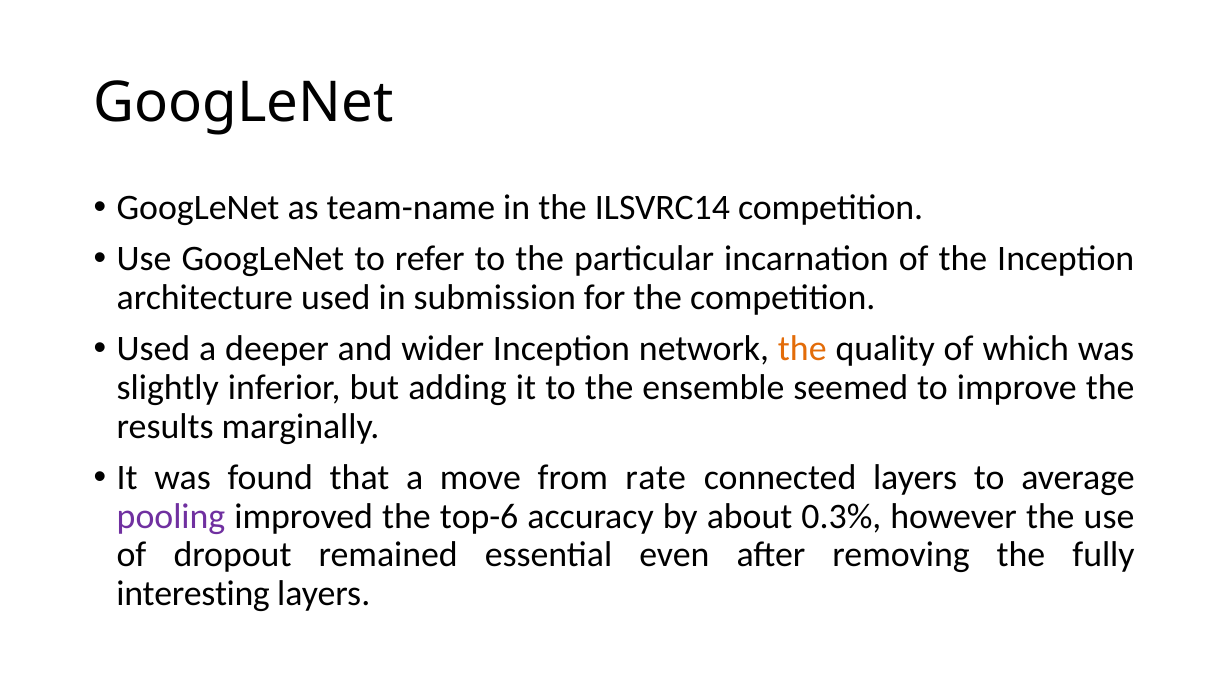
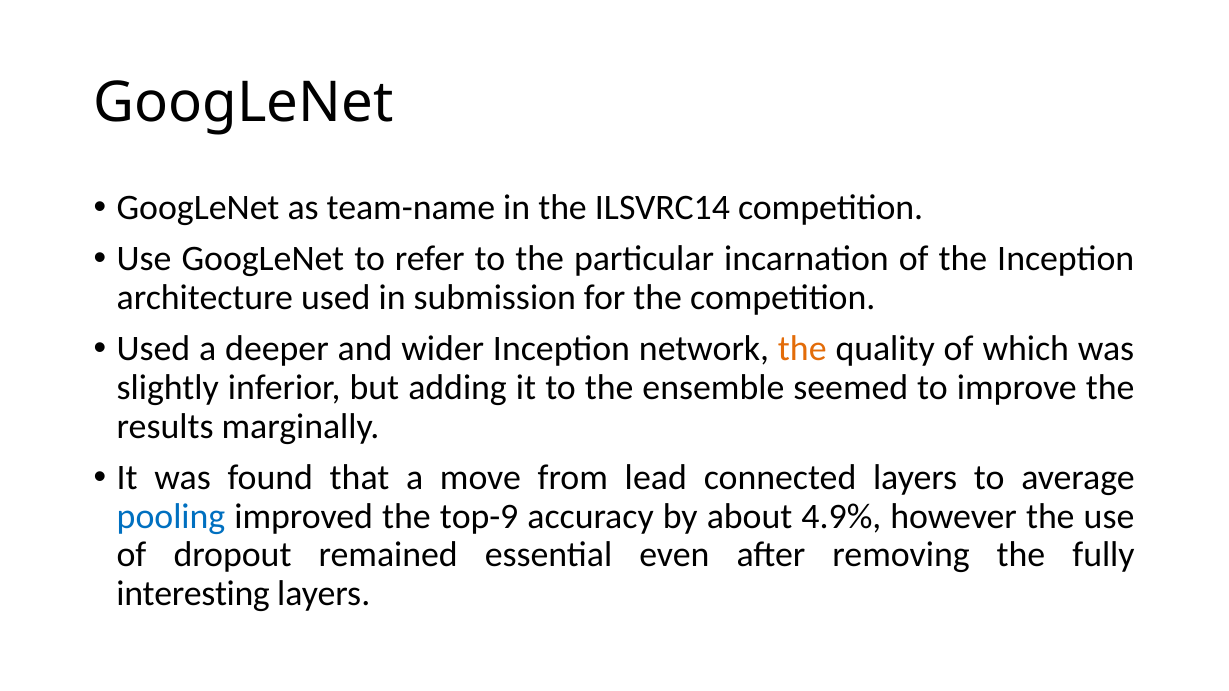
rate: rate -> lead (656, 478)
pooling colour: purple -> blue (171, 517)
top-6: top-6 -> top-9 (479, 517)
0.3%: 0.3% -> 4.9% (841, 517)
